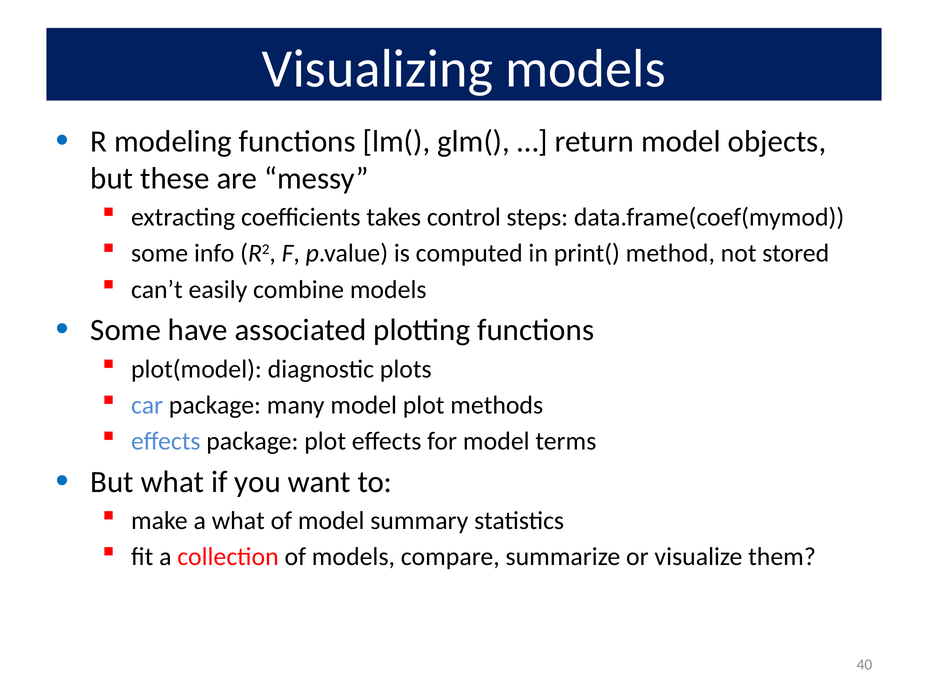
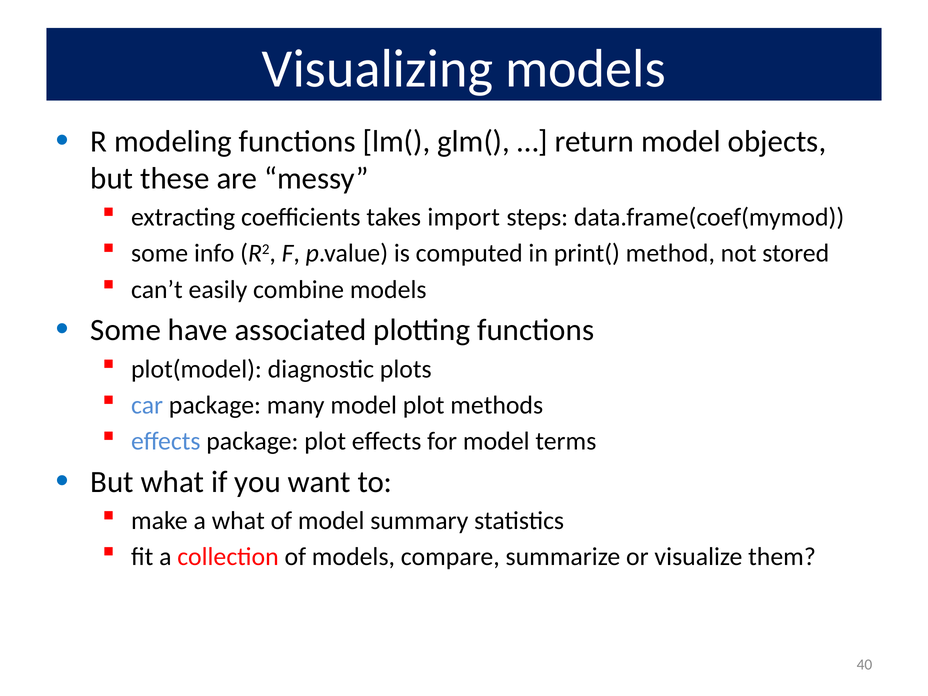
control: control -> import (464, 217)
